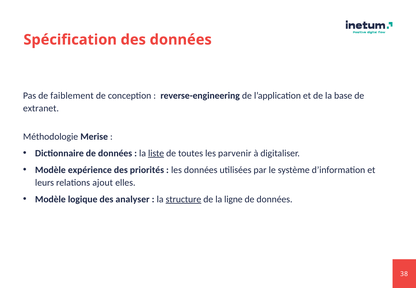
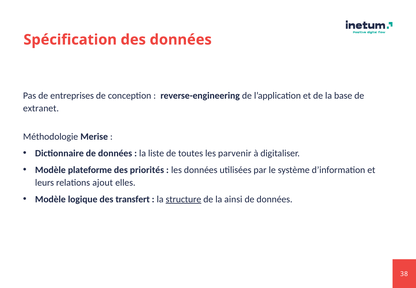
faiblement: faiblement -> entreprises (72, 96)
liste underline: present -> none (156, 153)
expérience: expérience -> plateforme (90, 170)
analyser: analyser -> transfert (133, 199)
ligne: ligne -> ainsi (233, 199)
